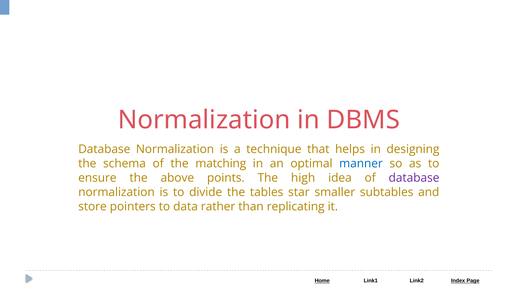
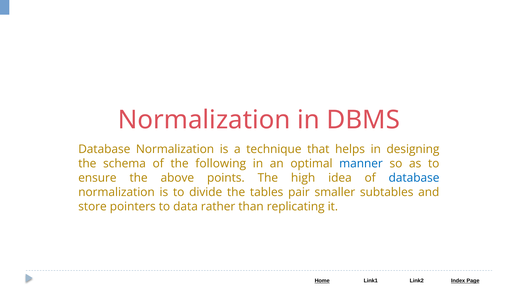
matching: matching -> following (221, 163)
database colour: purple -> blue (414, 178)
star: star -> pair (299, 192)
